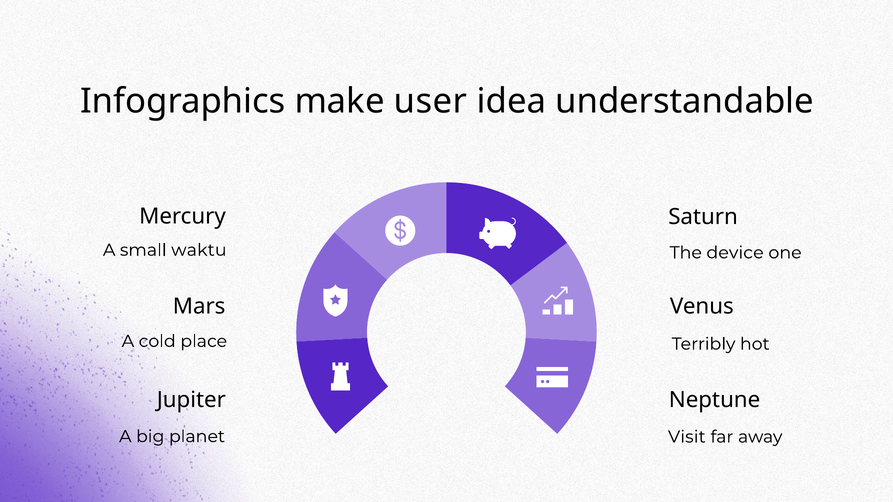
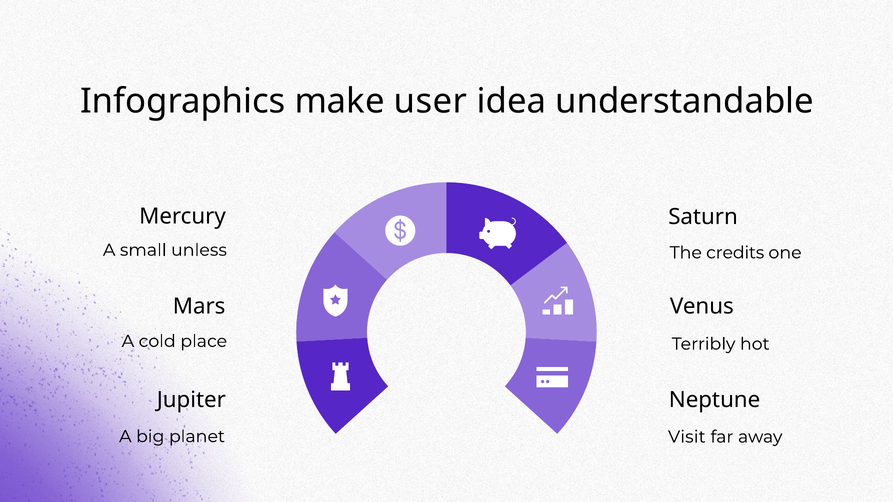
waktu: waktu -> unless (199, 250)
device: device -> credits (735, 253)
